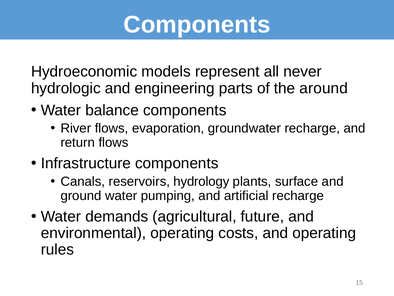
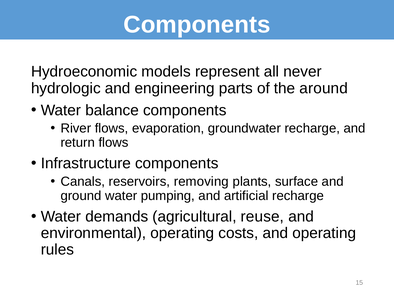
hydrology: hydrology -> removing (201, 181)
future: future -> reuse (262, 216)
